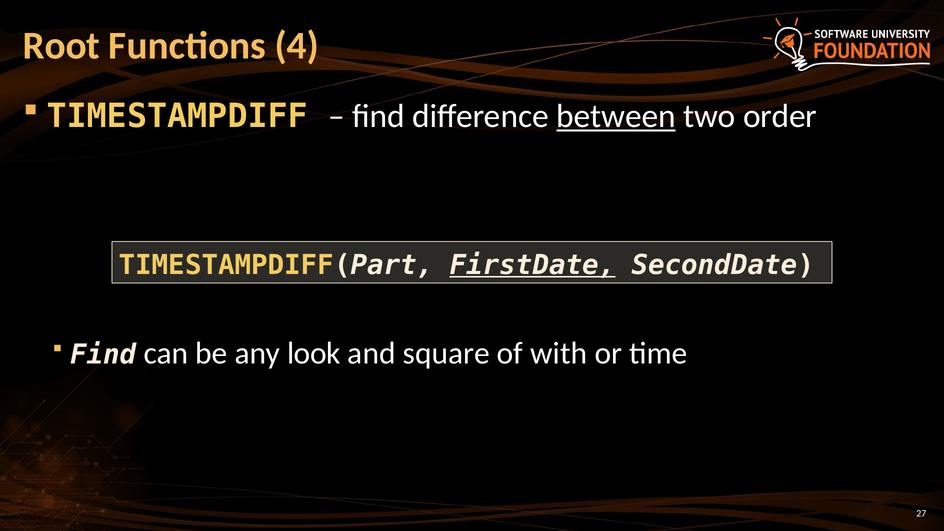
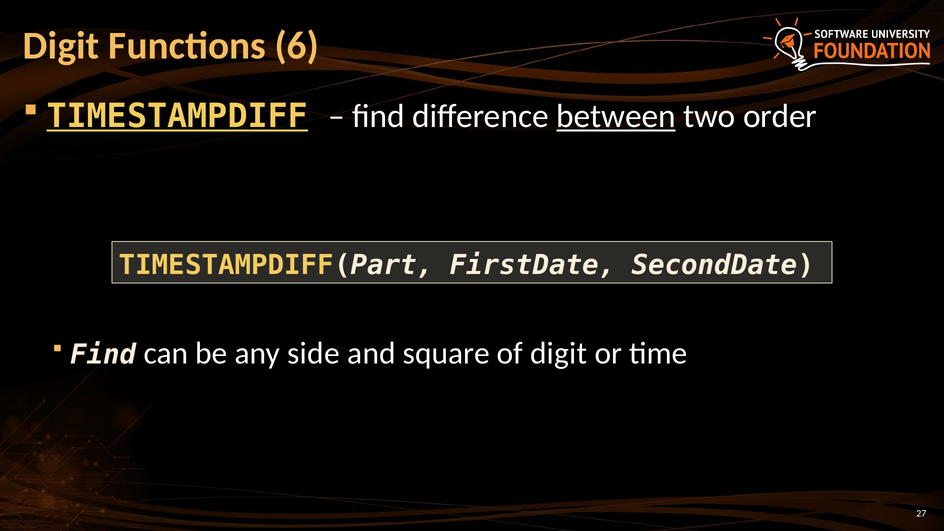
Root: Root -> Digit (61, 46)
4: 4 -> 6 (297, 46)
TIMESTAMPDIFF underline: none -> present (177, 116)
FirstDate underline: present -> none (533, 265)
look: look -> side (314, 353)
of with: with -> digit (559, 353)
